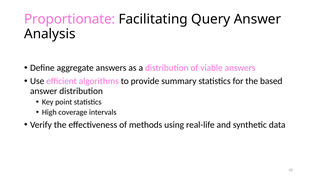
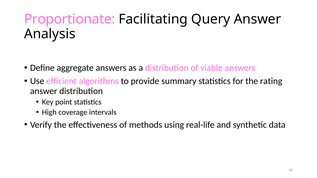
based: based -> rating (271, 81)
